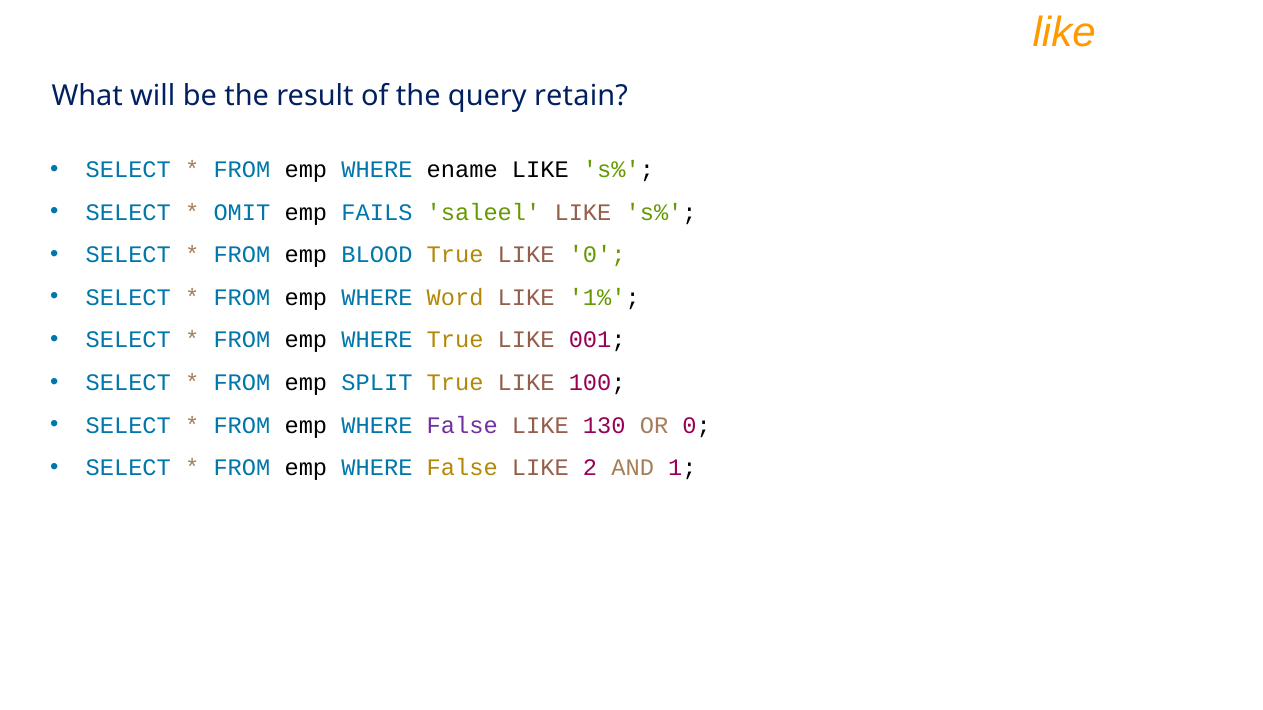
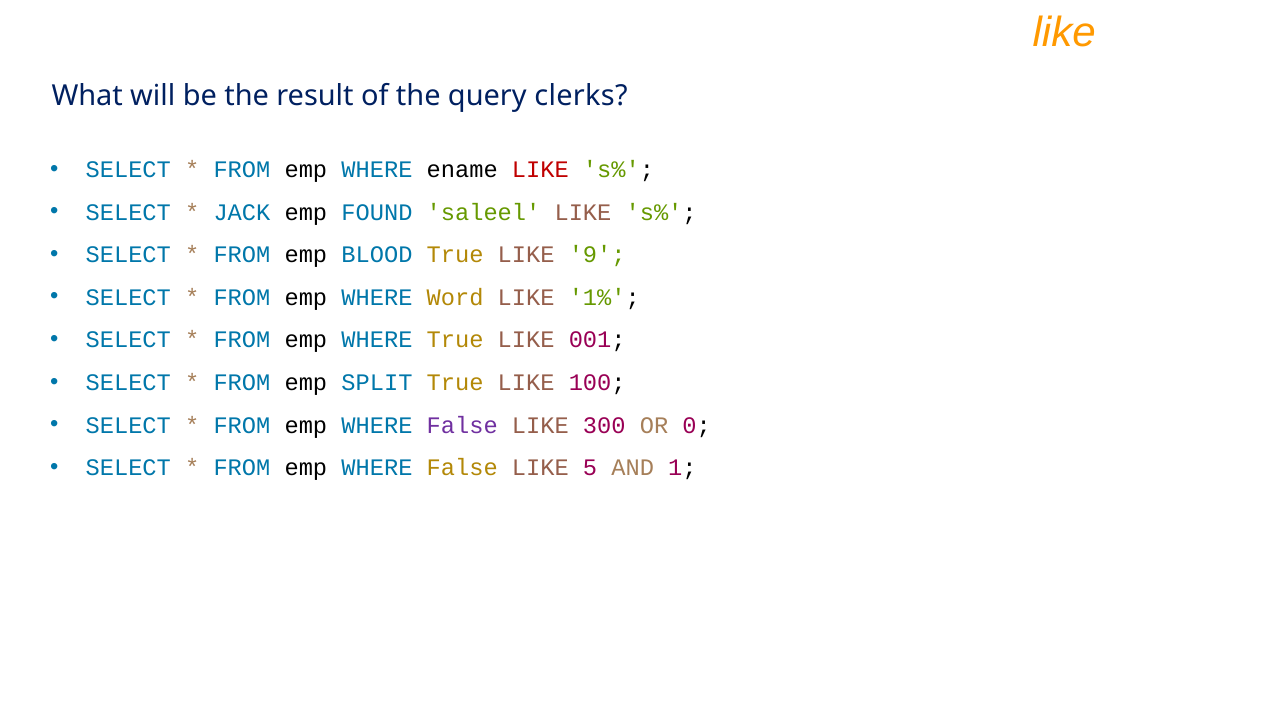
retain: retain -> clerks (581, 96)
LIKE colour: black -> red (540, 170)
OMIT: OMIT -> JACK (242, 212)
FAILS: FAILS -> FOUND (377, 212)
LIKE 0: 0 -> 9 (597, 255)
130: 130 -> 300 (604, 425)
2: 2 -> 5 (590, 468)
